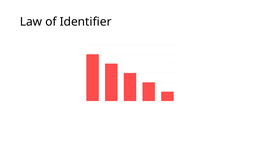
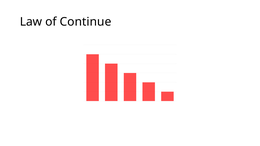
Identifier: Identifier -> Continue (86, 22)
